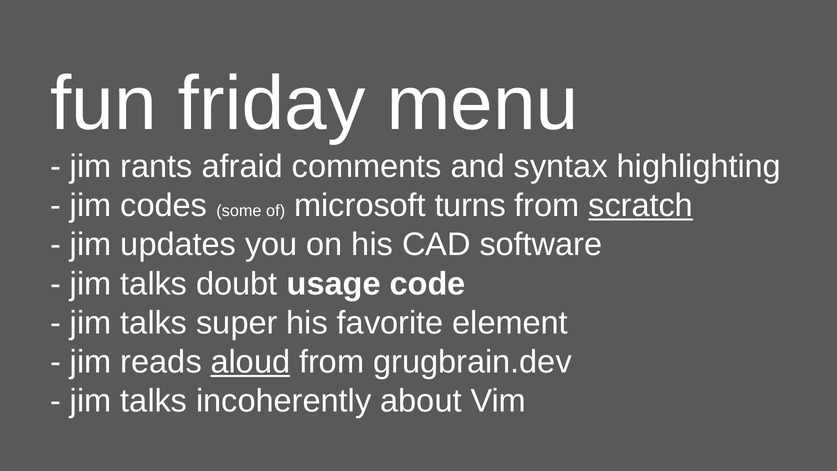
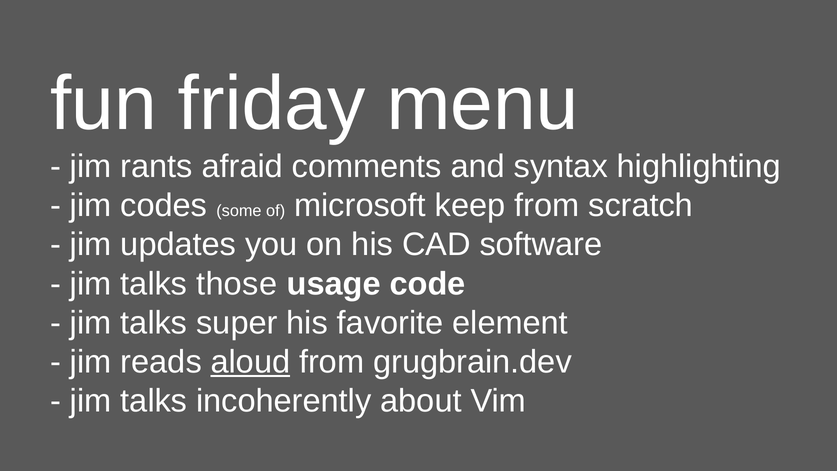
turns: turns -> keep (470, 206)
scratch underline: present -> none (641, 206)
doubt: doubt -> those (237, 284)
